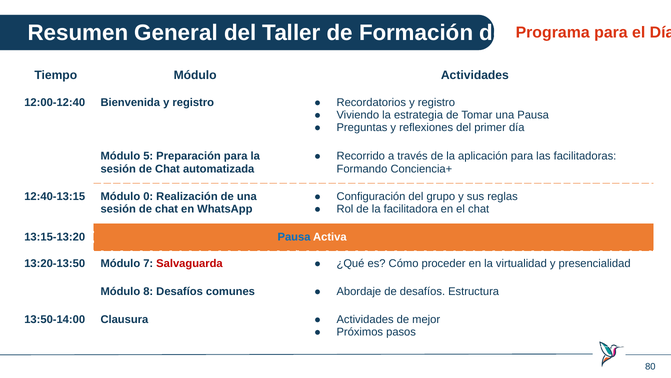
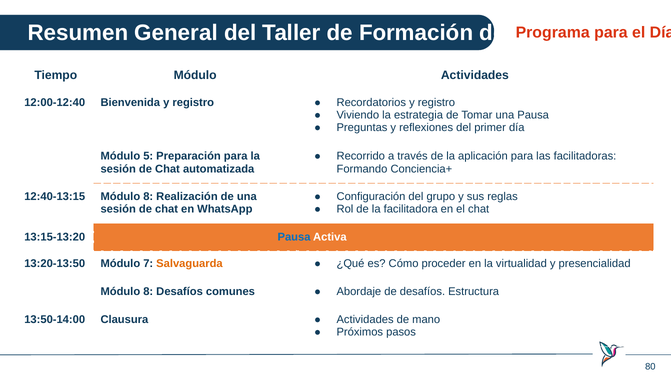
12:40-13:15 Módulo 0: 0 -> 8 (148, 196)
Salvaguarda colour: red -> orange (189, 263)
mejor: mejor -> mano (426, 319)
